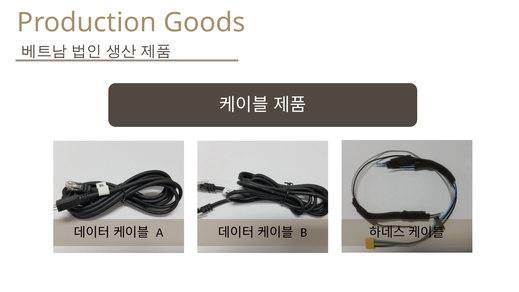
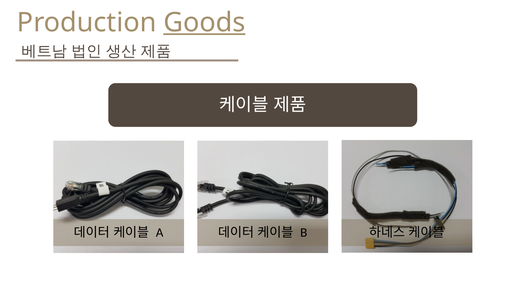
Goods underline: none -> present (204, 22)
